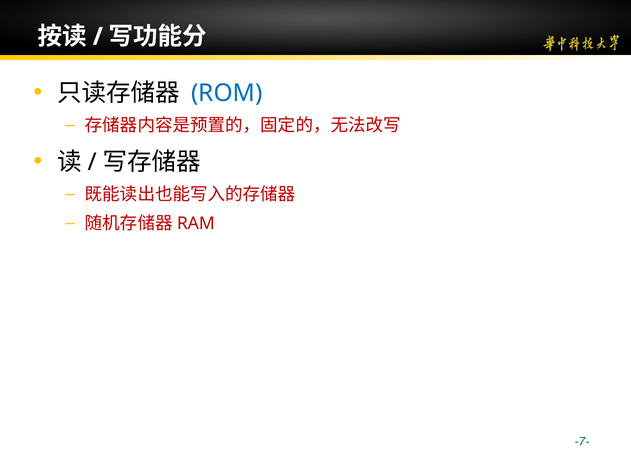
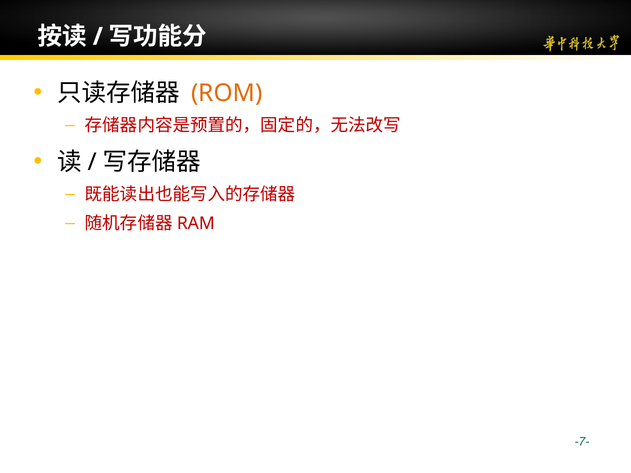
ROM colour: blue -> orange (227, 93)
